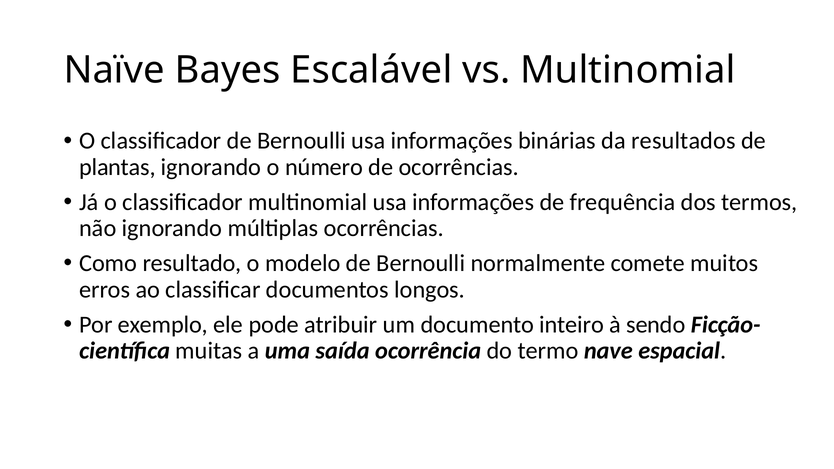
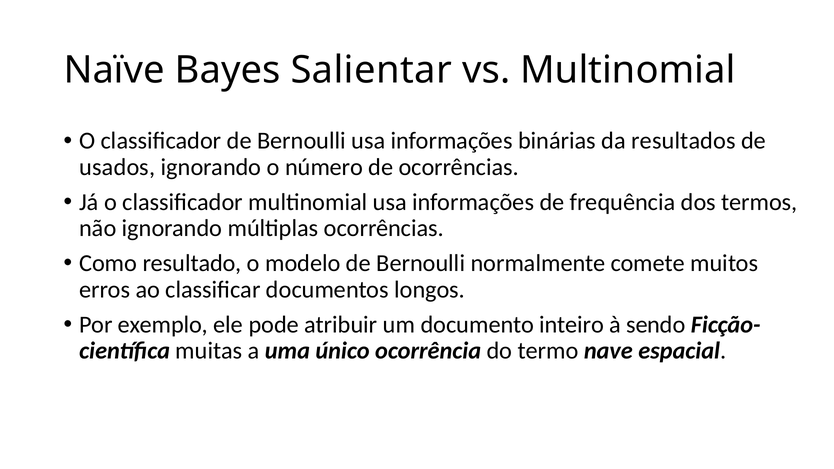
Escalável: Escalável -> Salientar (371, 70)
plantas: plantas -> usados (117, 167)
saída: saída -> único (343, 351)
